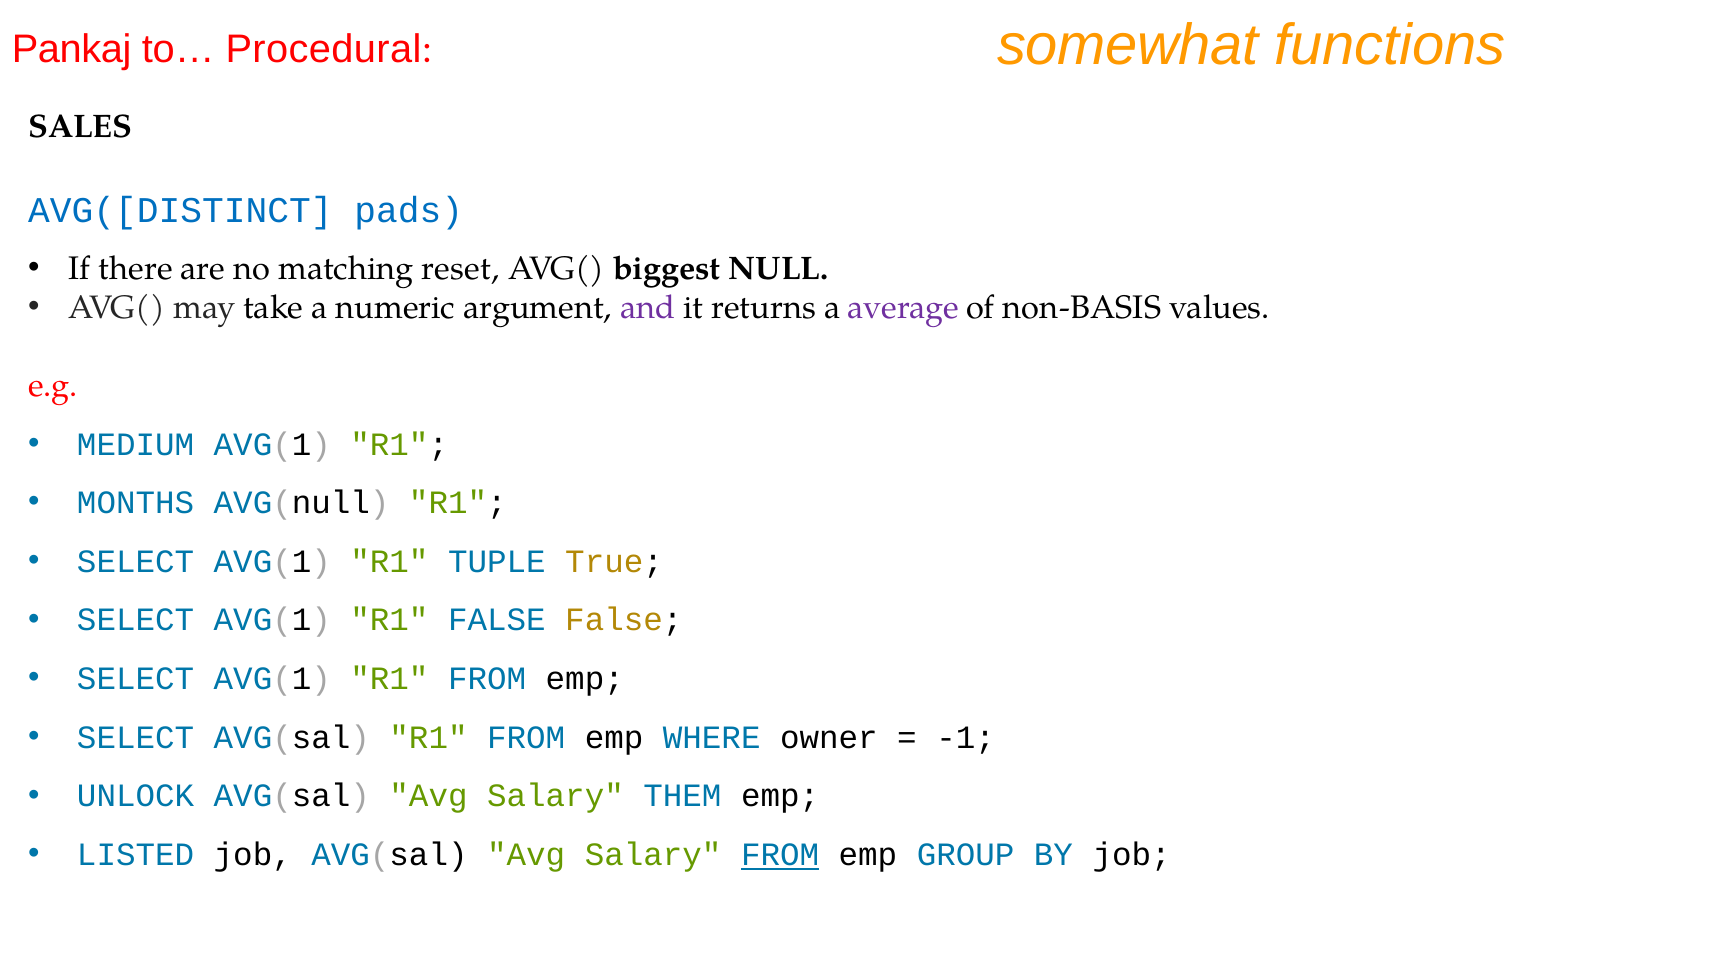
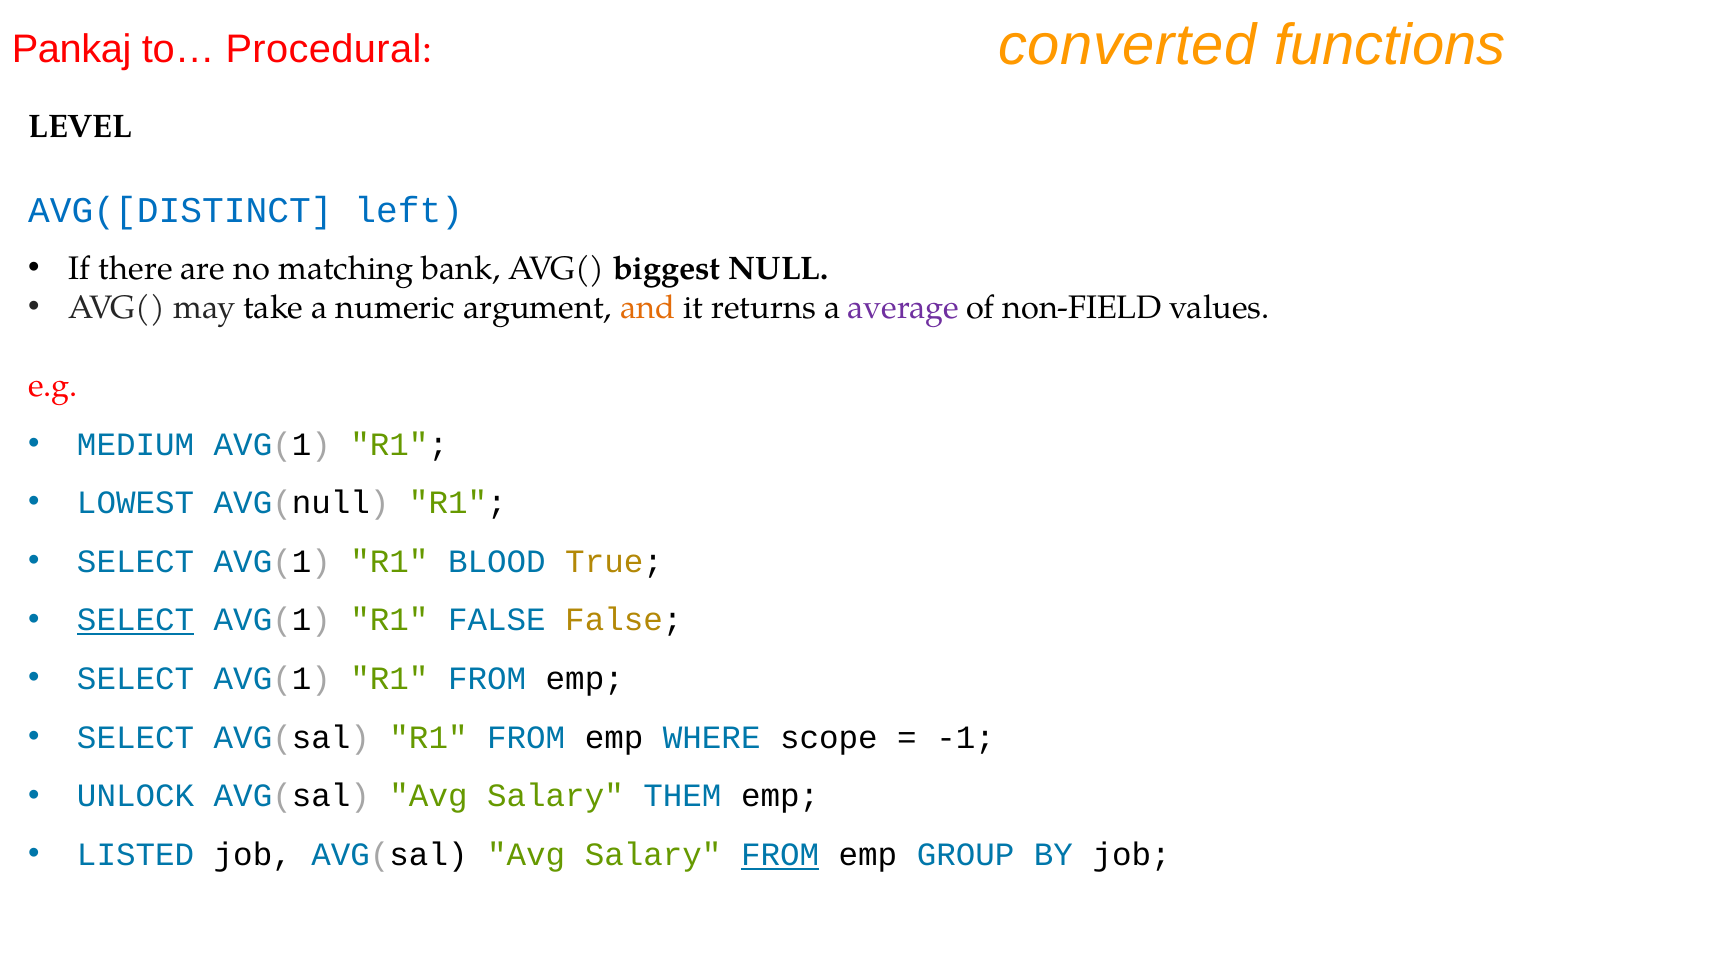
somewhat: somewhat -> converted (1127, 45)
SALES: SALES -> LEVEL (80, 127)
pads: pads -> left (409, 210)
reset: reset -> bank (461, 268)
and colour: purple -> orange (648, 307)
non-BASIS: non-BASIS -> non-FIELD (1082, 307)
MONTHS: MONTHS -> LOWEST (136, 503)
TUPLE: TUPLE -> BLOOD (497, 561)
SELECT underline: none -> present (136, 620)
owner: owner -> scope (829, 737)
